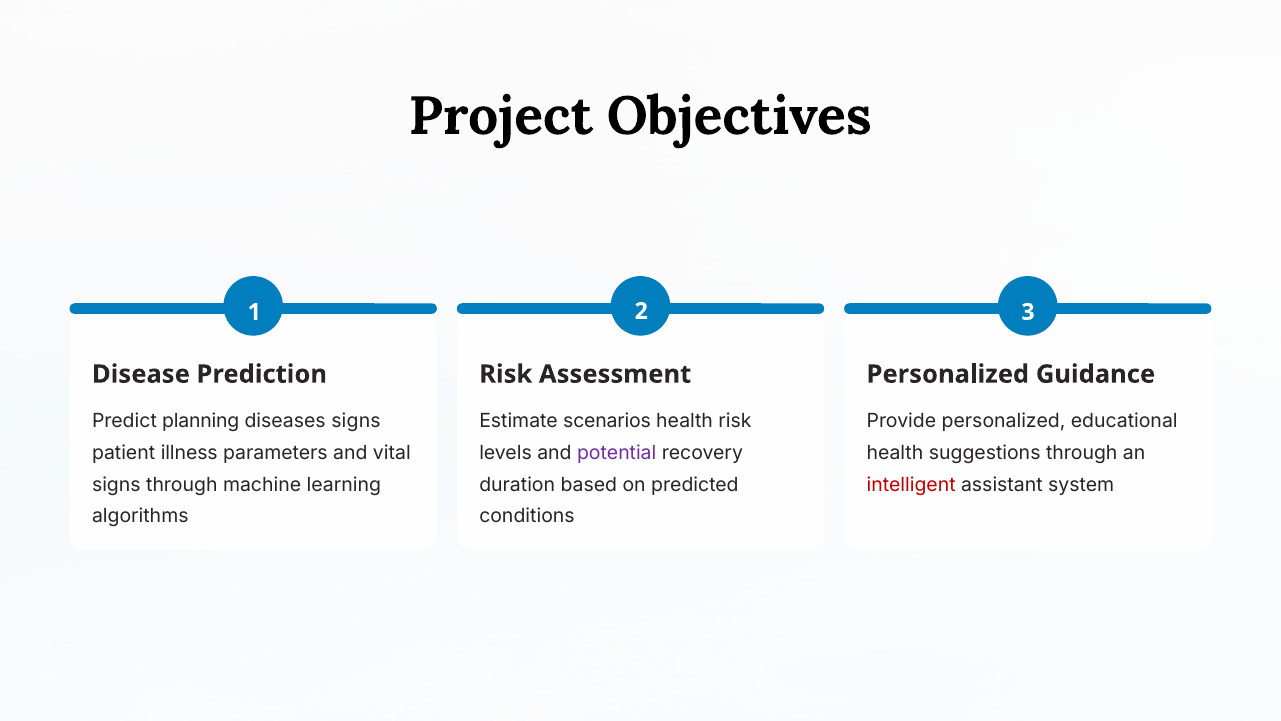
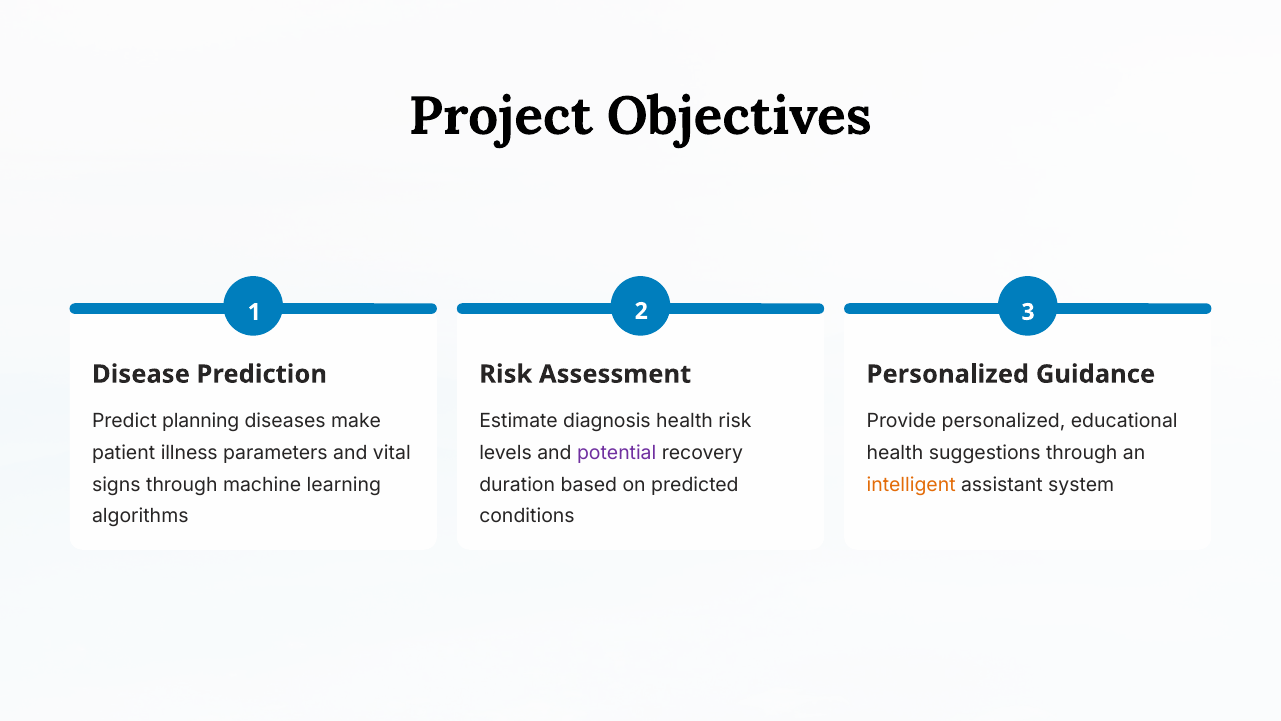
diseases signs: signs -> make (356, 421)
scenarios: scenarios -> diagnosis (607, 421)
intelligent colour: red -> orange (911, 485)
